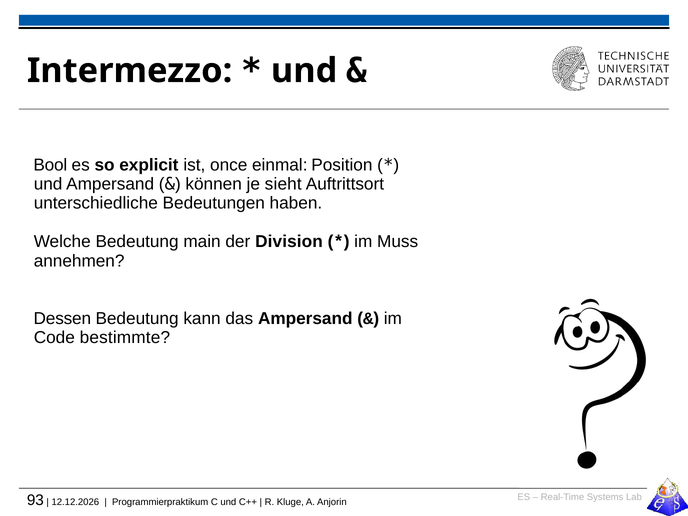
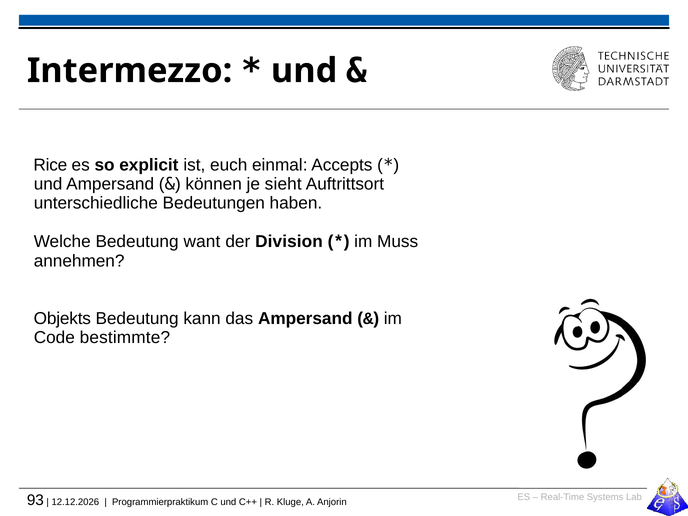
Bool: Bool -> Rice (50, 165)
once: once -> euch (229, 165)
Position: Position -> Accepts (342, 165)
main: main -> want (202, 242)
Dessen: Dessen -> Objekts (62, 318)
